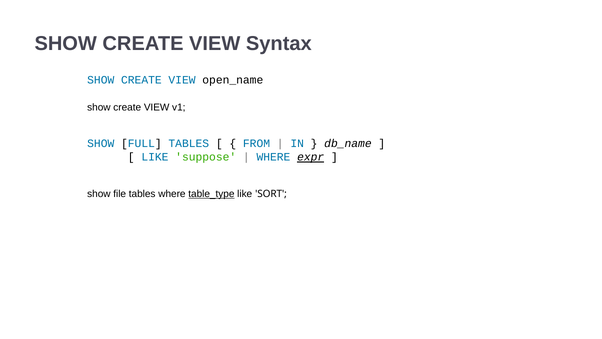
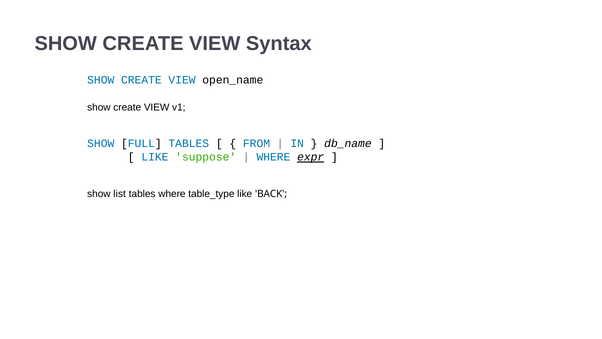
file: file -> list (120, 194)
table_type underline: present -> none (211, 194)
SORT: SORT -> BACK (271, 194)
